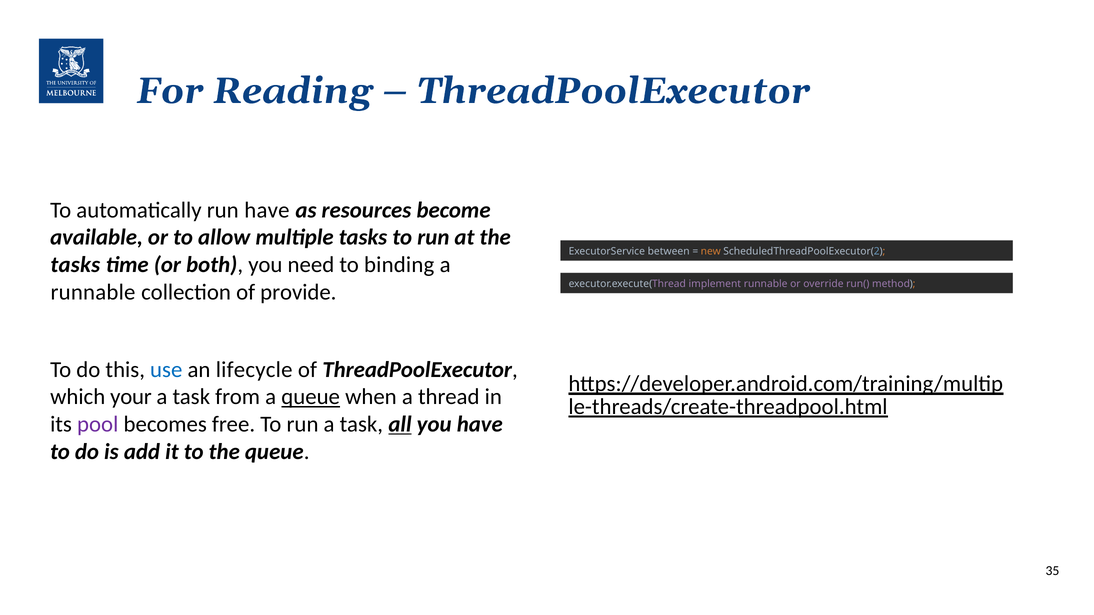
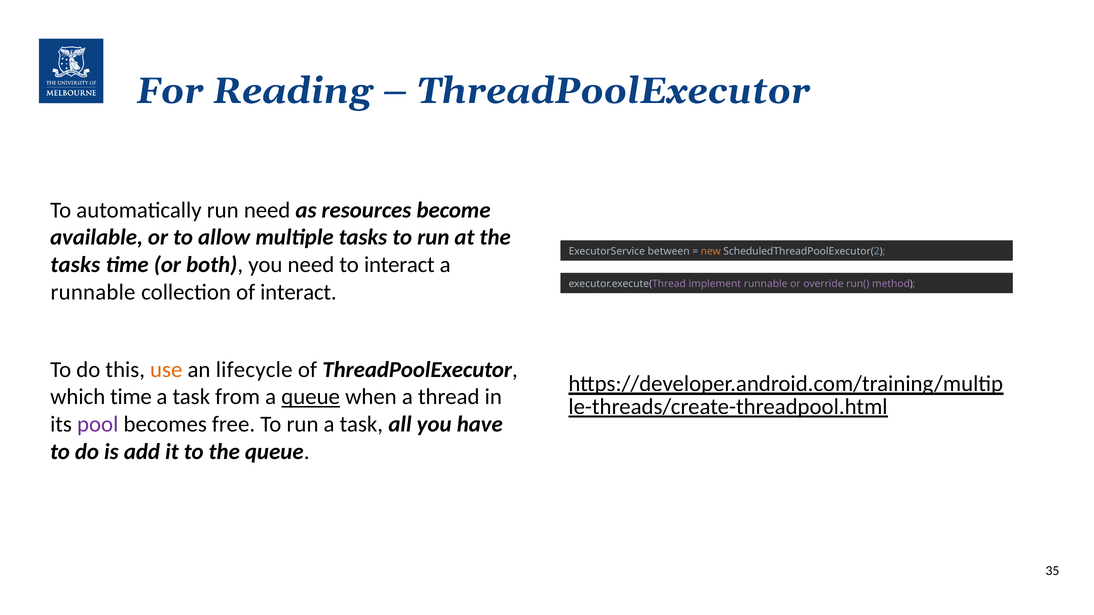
run have: have -> need (267, 210)
to binding: binding -> interact (399, 265)
of provide: provide -> interact (298, 292)
use colour: blue -> orange (166, 370)
which your: your -> time (131, 397)
all underline: present -> none (400, 424)
